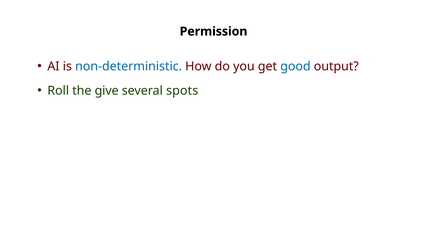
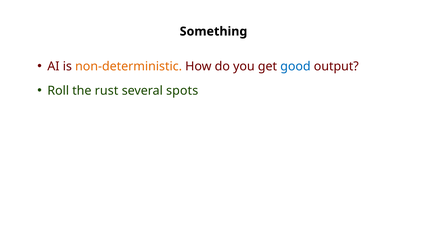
Permission: Permission -> Something (213, 31)
non-deterministic colour: blue -> orange (129, 66)
give: give -> rust (107, 91)
